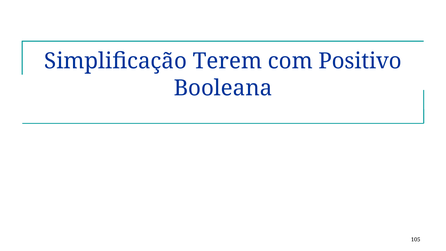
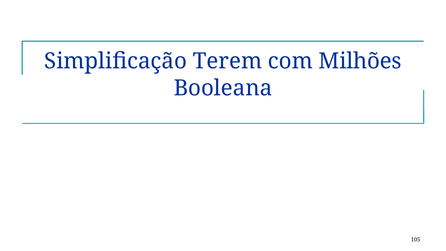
Positivo: Positivo -> Milhões (360, 61)
